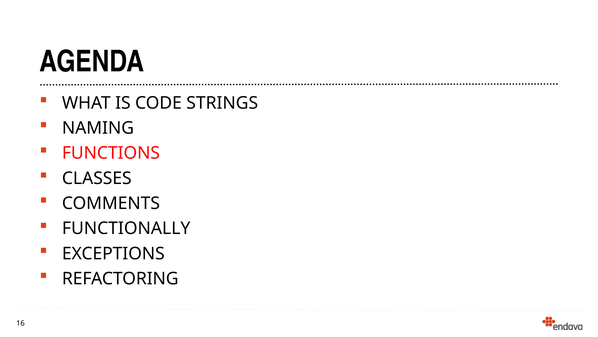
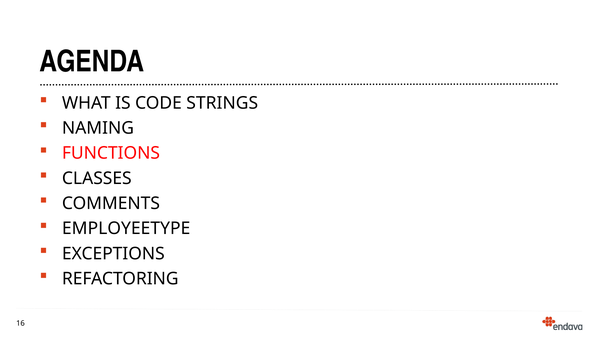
FUNCTIONALLY: FUNCTIONALLY -> EMPLOYEETYPE (126, 228)
